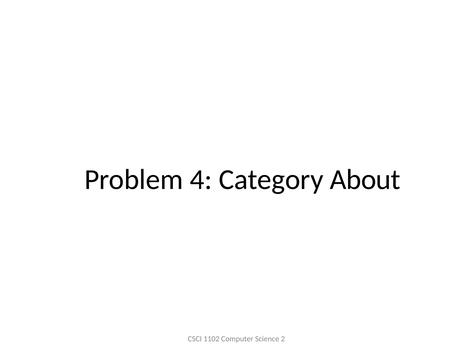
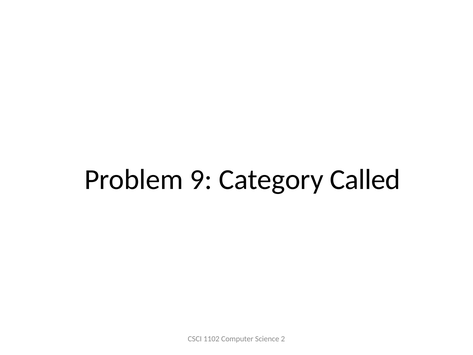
4: 4 -> 9 (201, 179)
About: About -> Called (365, 179)
